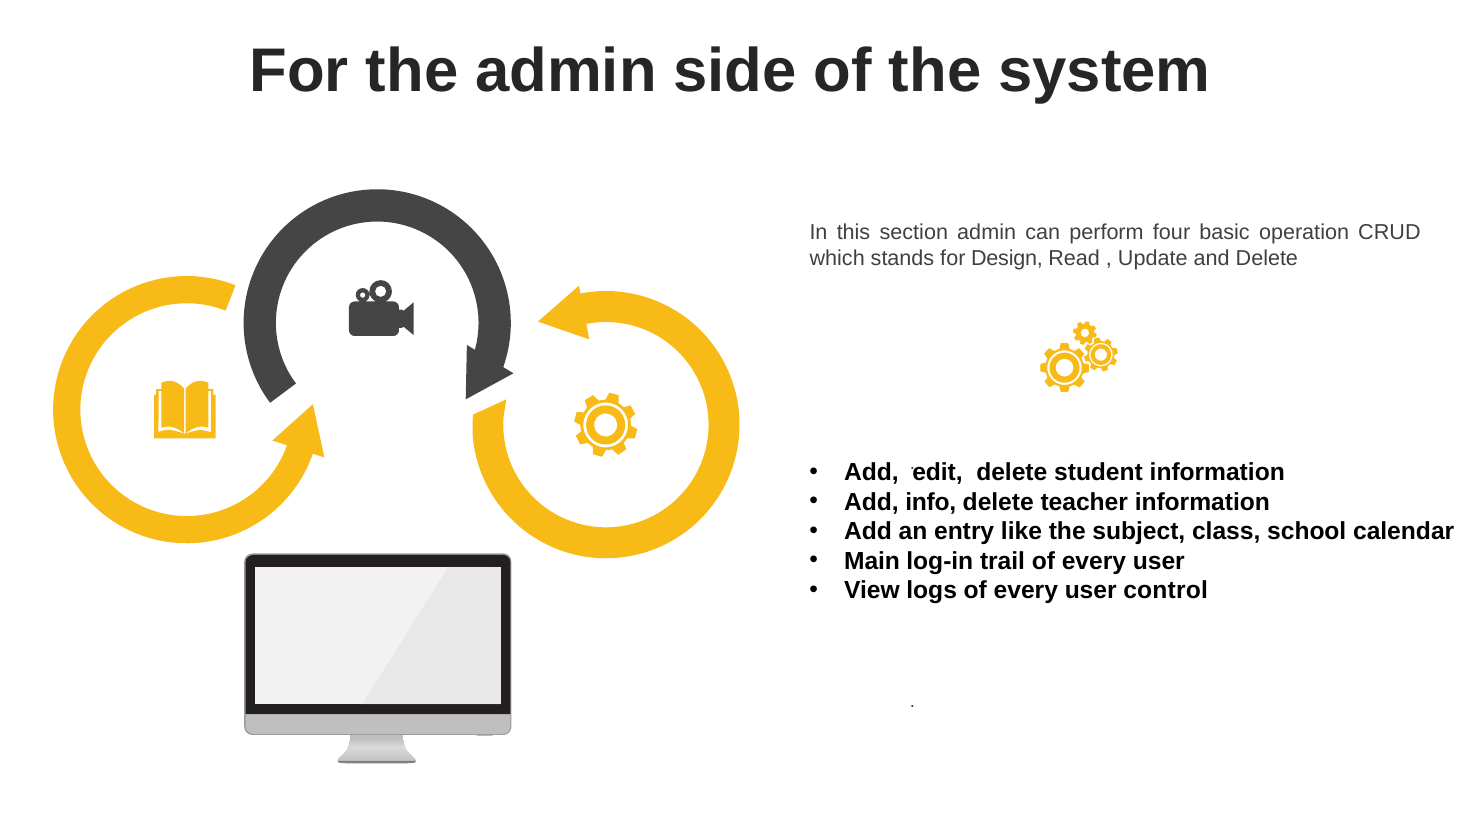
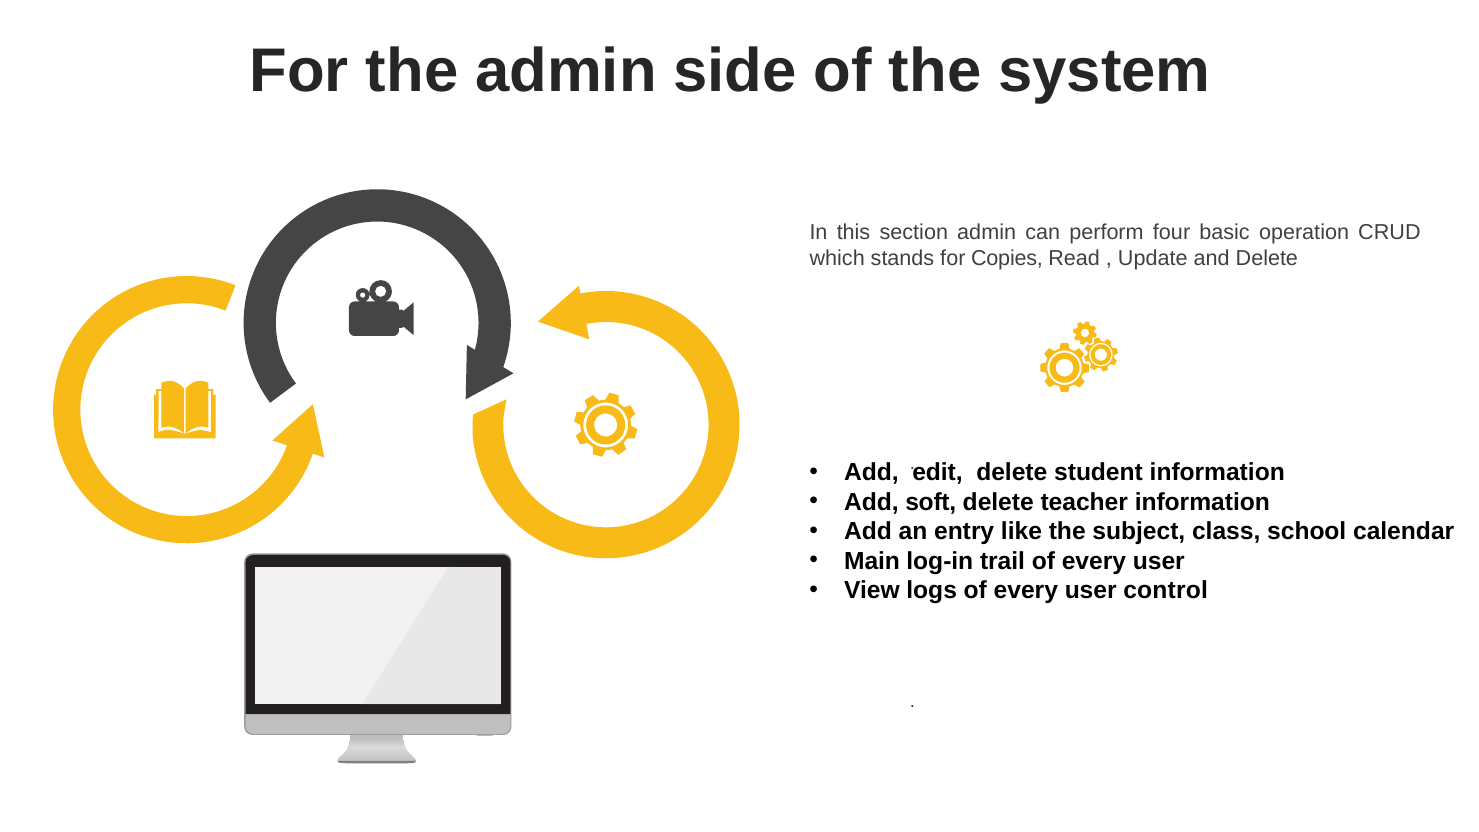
Design: Design -> Copies (1007, 258)
info: info -> soft (931, 502)
